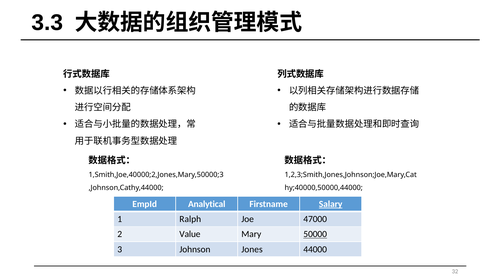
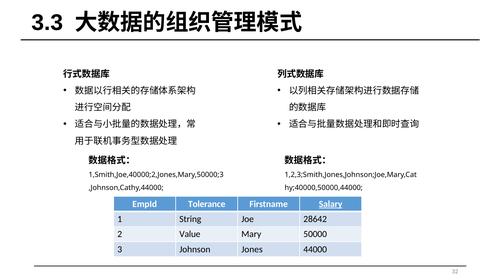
Analytical: Analytical -> Tolerance (207, 204)
Ralph: Ralph -> String (190, 219)
47000: 47000 -> 28642 (315, 219)
50000 underline: present -> none (315, 234)
